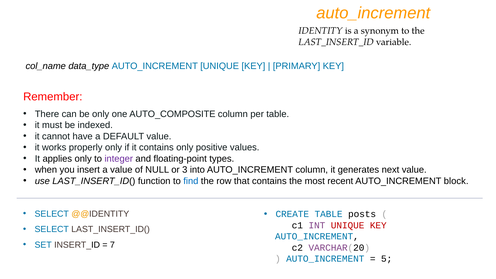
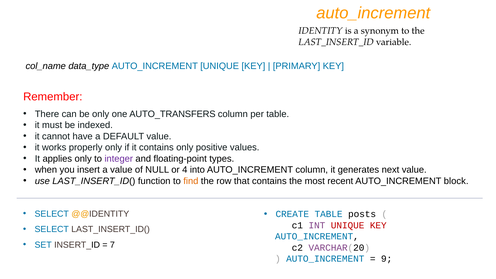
AUTO_COMPOSITE: AUTO_COMPOSITE -> AUTO_TRANSFERS (172, 114)
3: 3 -> 4 (185, 170)
find colour: blue -> orange (191, 181)
5: 5 -> 9 (387, 259)
